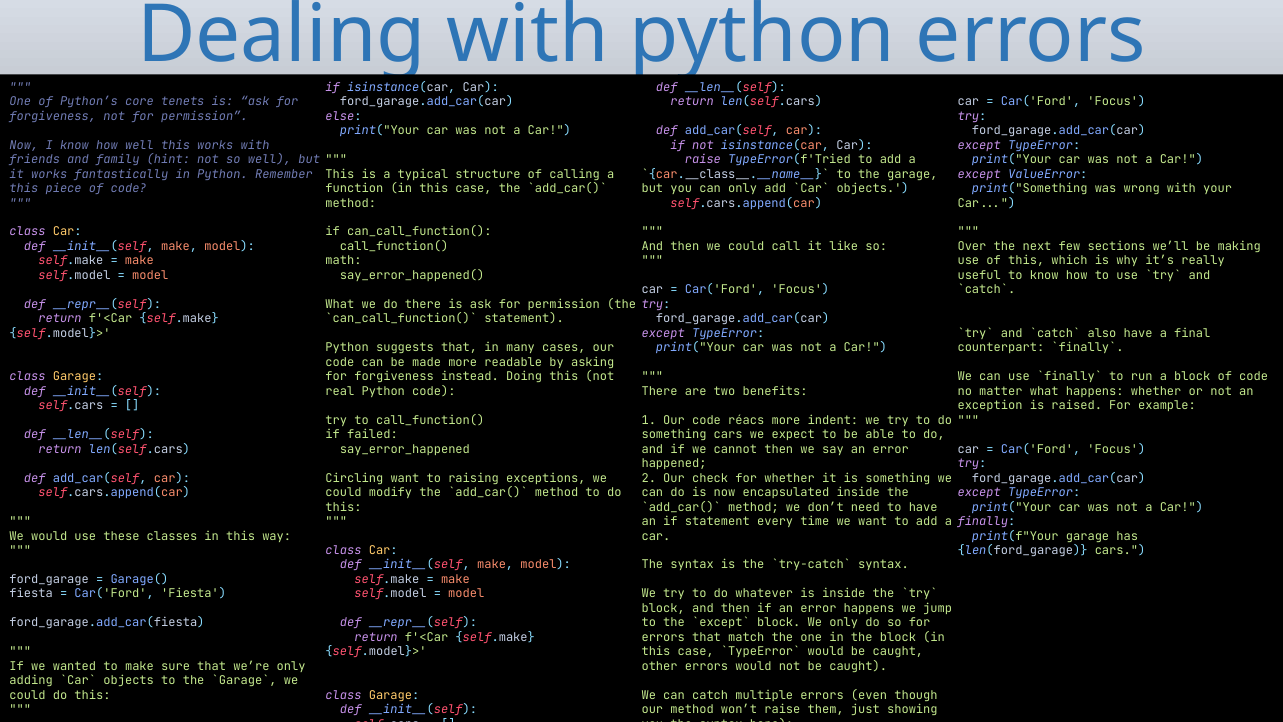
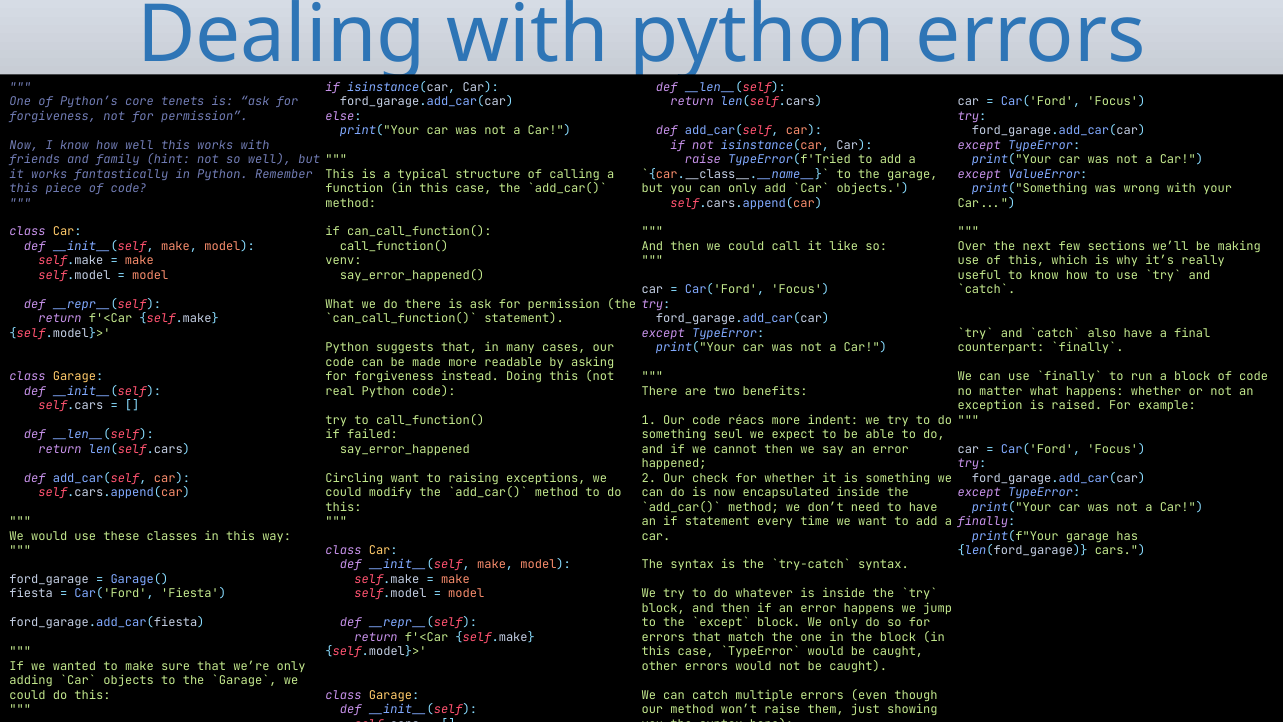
math: math -> venv (344, 261)
something cars: cars -> seul (728, 434)
